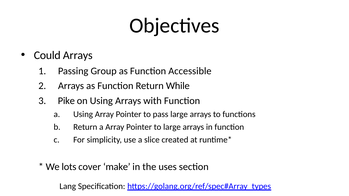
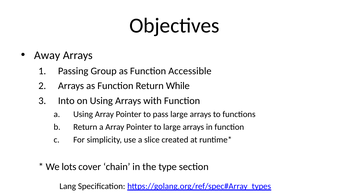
Could: Could -> Away (47, 55)
Pike: Pike -> Into (66, 101)
make: make -> chain (117, 167)
uses: uses -> type (168, 167)
